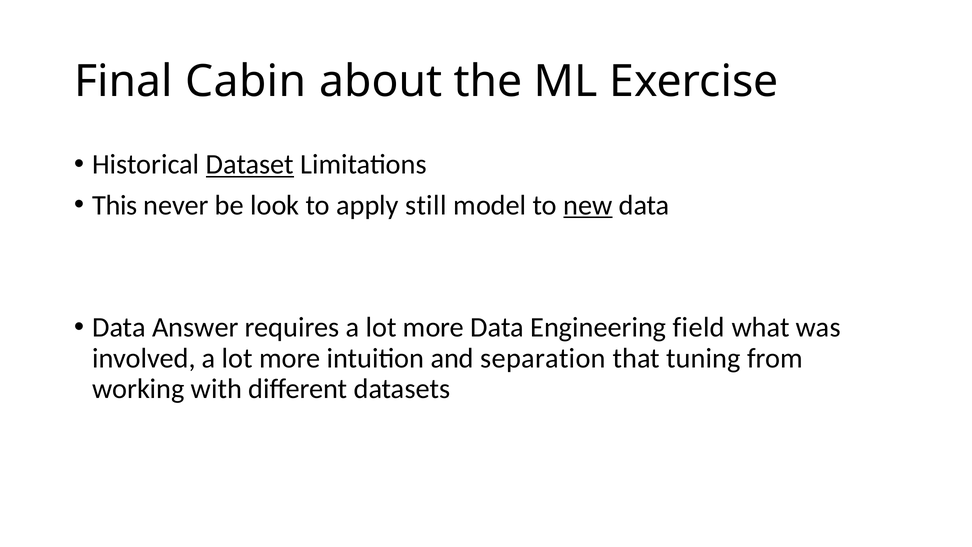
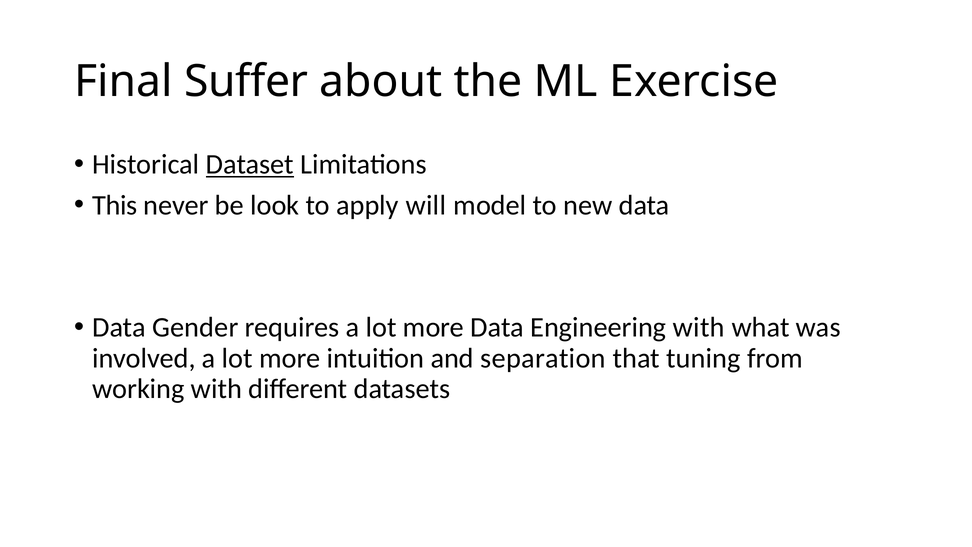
Cabin: Cabin -> Suffer (246, 82)
still: still -> will (426, 205)
new underline: present -> none (588, 205)
Answer: Answer -> Gender (195, 327)
Engineering field: field -> with (699, 327)
